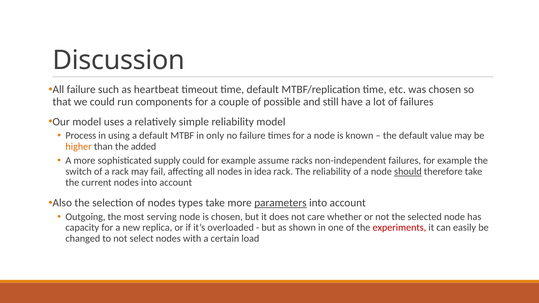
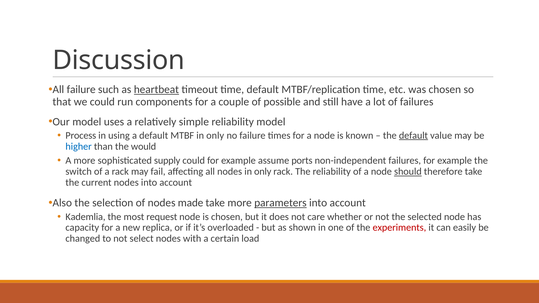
heartbeat underline: none -> present (156, 90)
default underline: none -> present (413, 136)
higher colour: orange -> blue (79, 146)
added: added -> would (144, 146)
racks: racks -> ports (302, 161)
nodes in idea: idea -> only (263, 172)
types: types -> made (191, 203)
Outgoing: Outgoing -> Kademlia (85, 217)
serving: serving -> request (162, 217)
